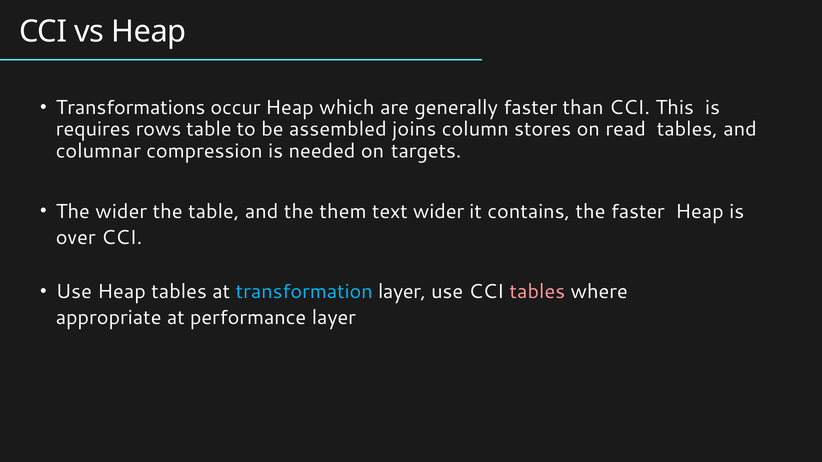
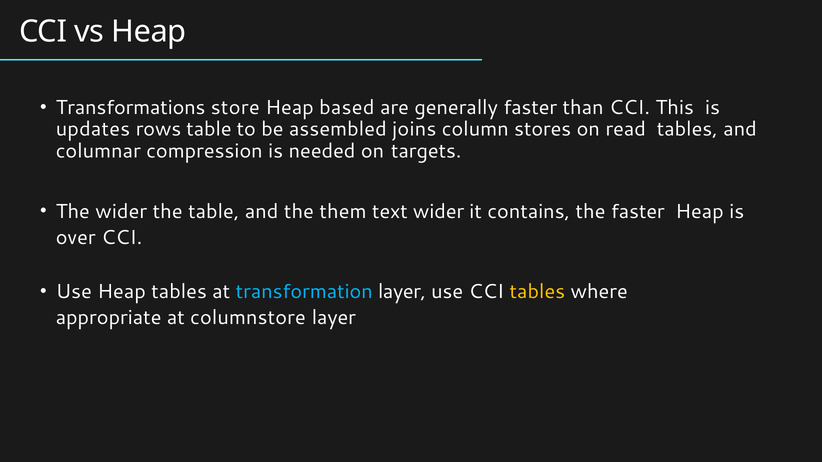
occur: occur -> store (235, 108)
which: which -> based (347, 108)
requires: requires -> updates (93, 129)
tables colour: pink -> yellow (537, 292)
performance: performance -> columnstore (248, 318)
